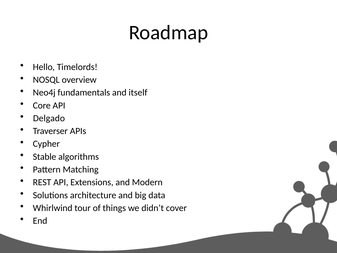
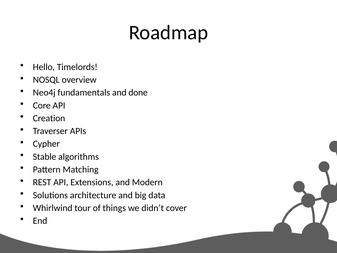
itself: itself -> done (138, 93)
Delgado: Delgado -> Creation (49, 118)
